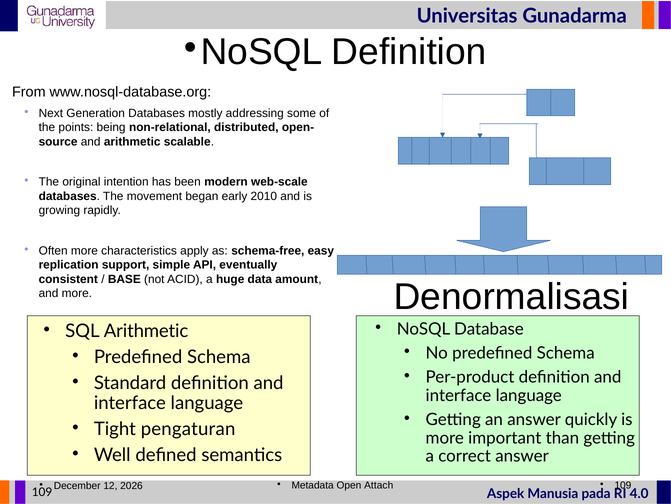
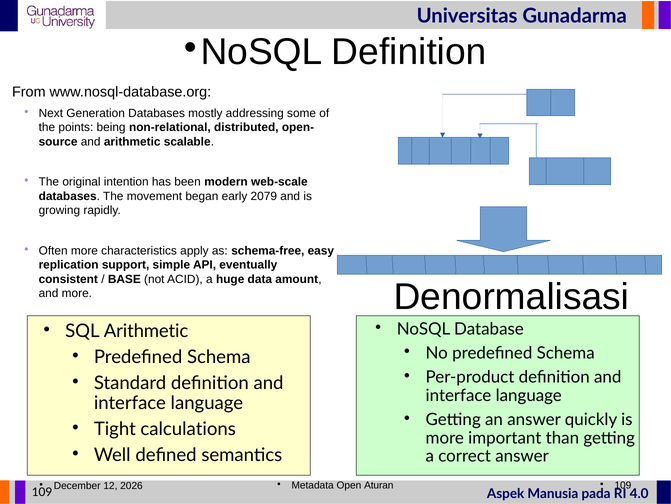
2010: 2010 -> 2079 (264, 196)
pengaturan: pengaturan -> calculations (188, 429)
Attach: Attach -> Aturan (379, 485)
